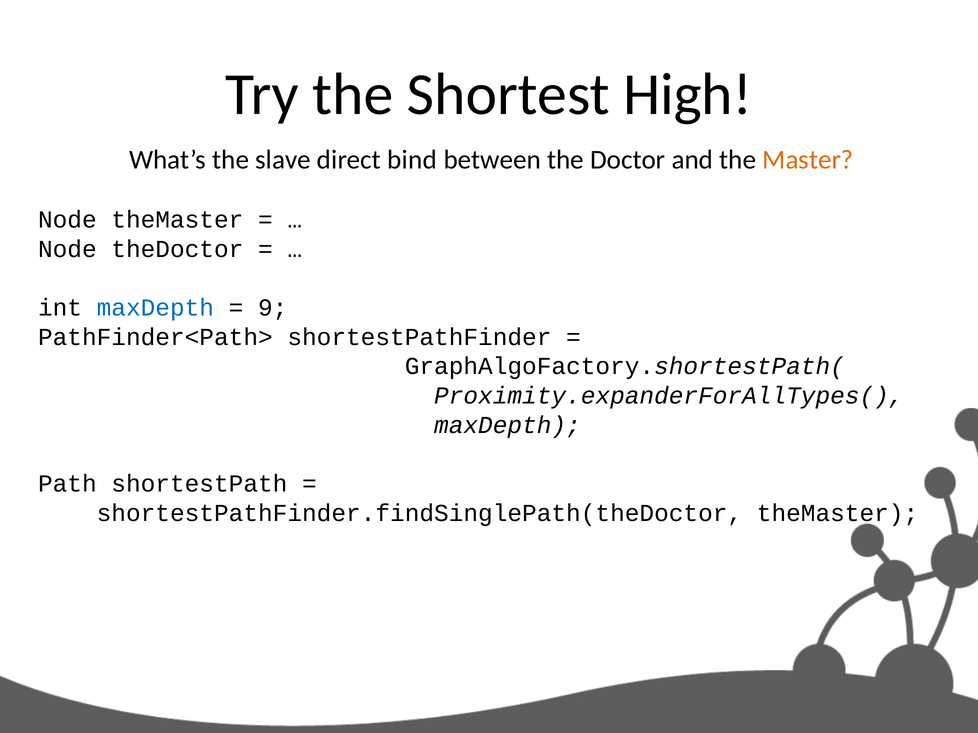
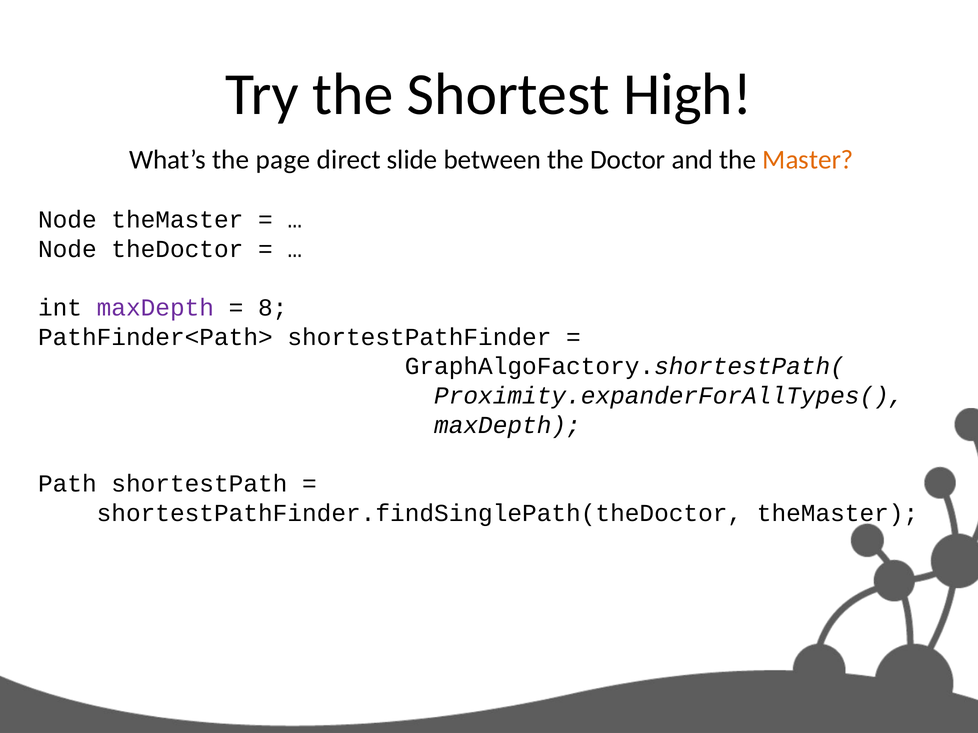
slave: slave -> page (283, 160)
bind: bind -> slide (412, 160)
maxDepth colour: blue -> purple (155, 308)
9: 9 -> 8 (273, 308)
